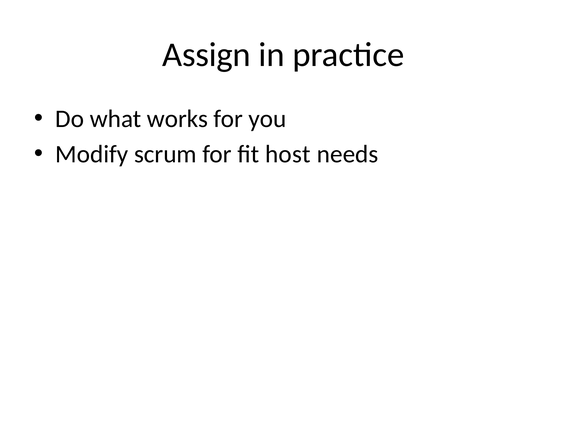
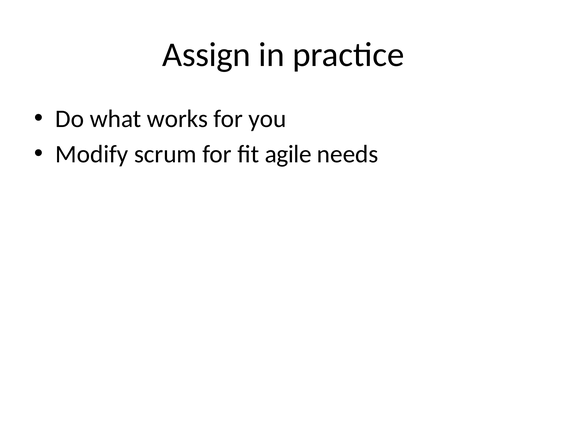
host: host -> agile (288, 154)
